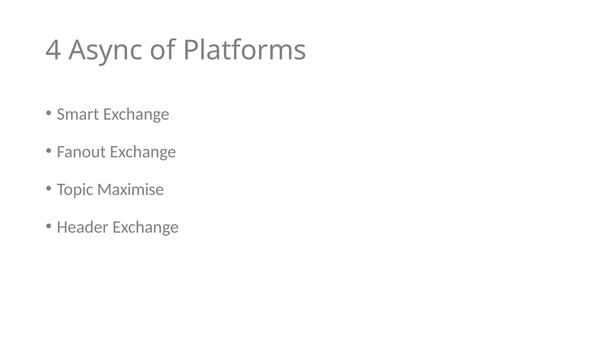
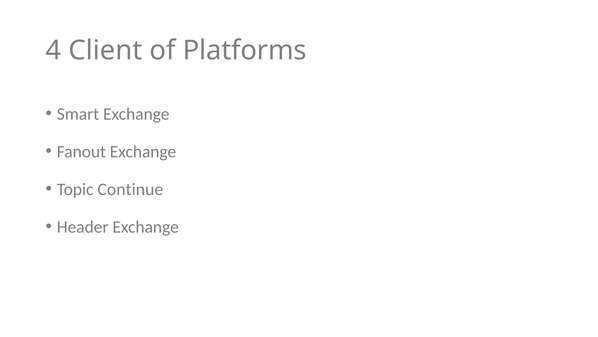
Async: Async -> Client (105, 50)
Maximise: Maximise -> Continue (130, 189)
